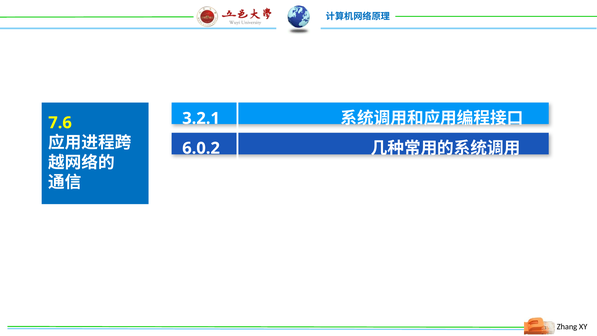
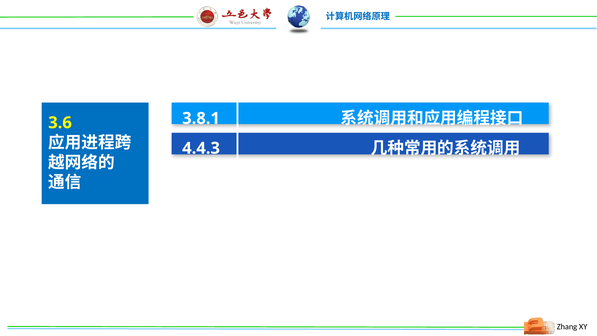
3.2.1: 3.2.1 -> 3.8.1 (201, 118)
7.6: 7.6 -> 3.6 (60, 123)
6.0.2: 6.0.2 -> 4.4.3 (201, 148)
